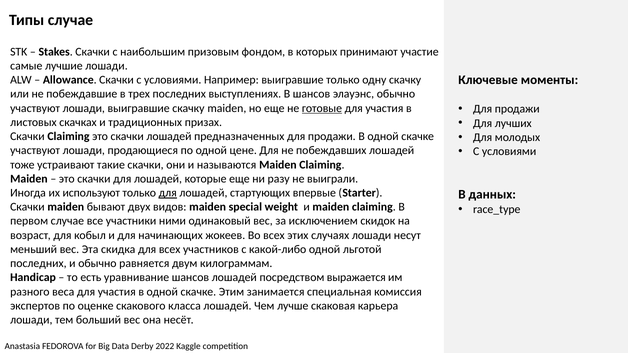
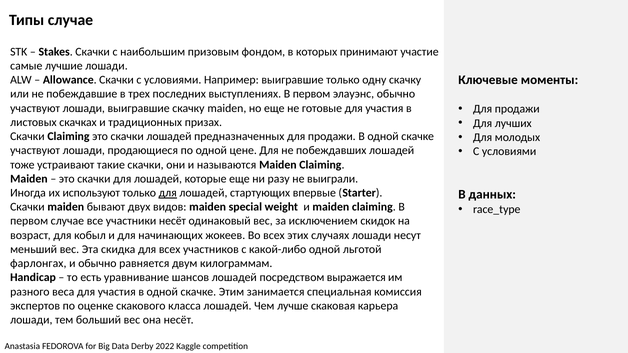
выступлениях В шансов: шансов -> первом (312, 94)
готовые underline: present -> none (322, 108)
участники ними: ними -> несёт (173, 221)
последних: последних -> фарлонгах (38, 264)
